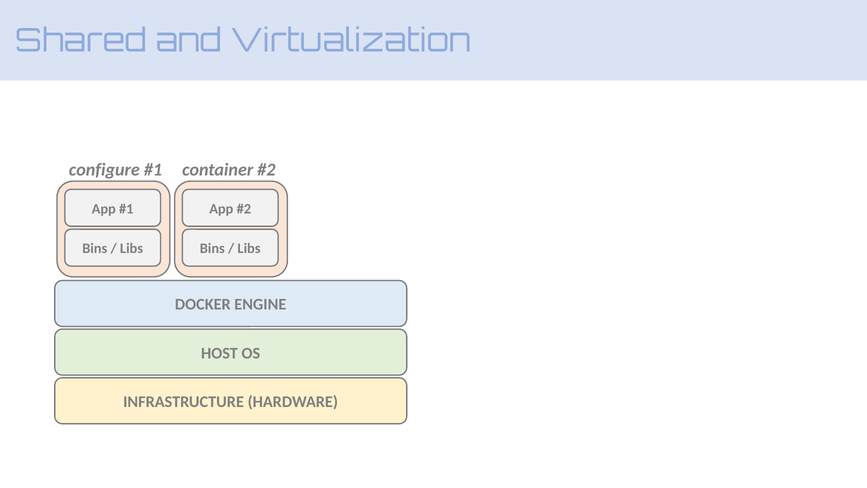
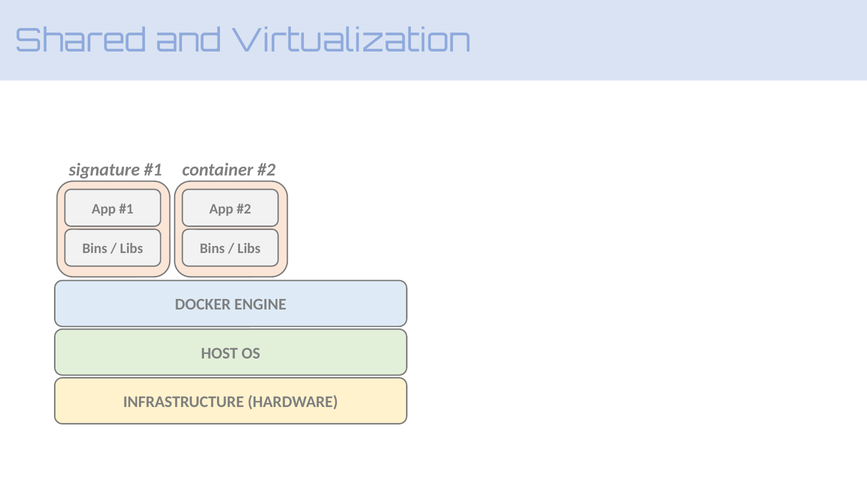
configure: configure -> signature (104, 170)
